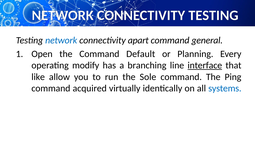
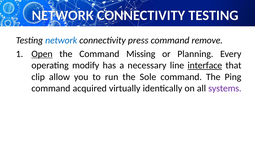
apart: apart -> press (138, 40)
general: general -> remove (207, 40)
Open underline: none -> present (42, 54)
Default: Default -> Missing (141, 54)
branching: branching -> necessary (147, 65)
like: like -> clip (38, 77)
systems colour: blue -> purple (225, 88)
